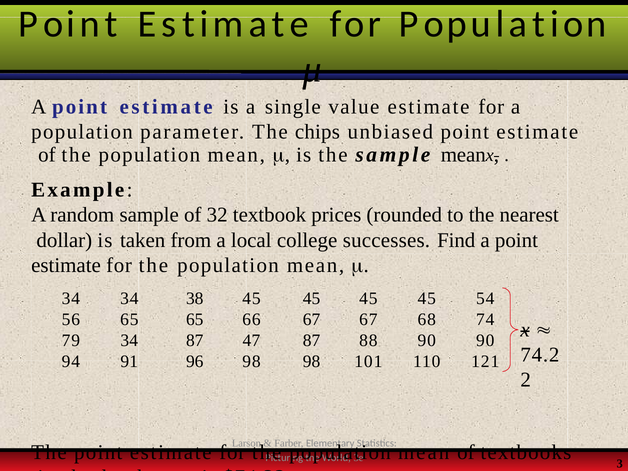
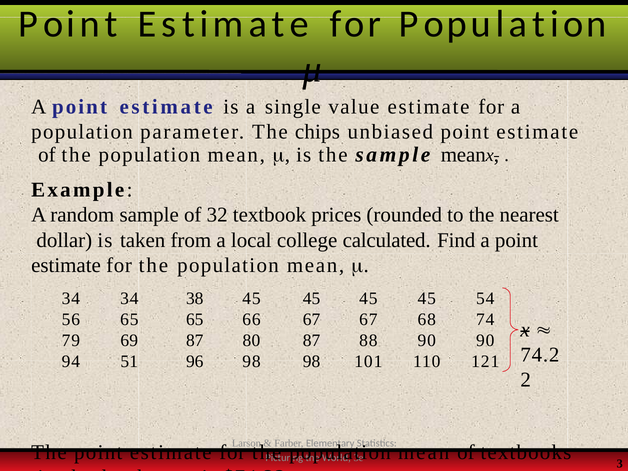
successes: successes -> calculated (387, 240)
79 34: 34 -> 69 (129, 340)
47: 47 -> 80 (251, 340)
91: 91 -> 51 (129, 361)
